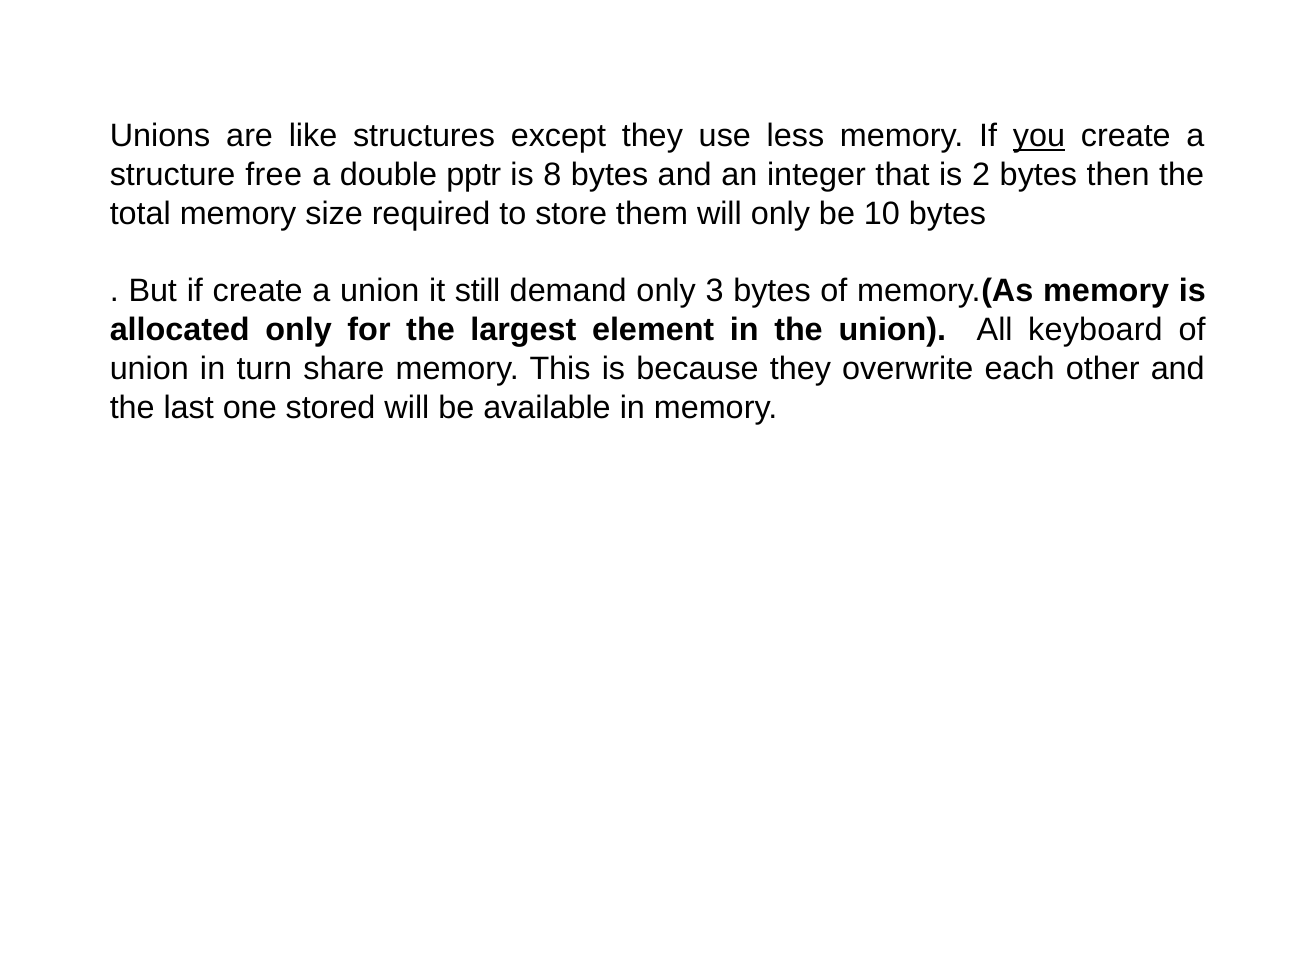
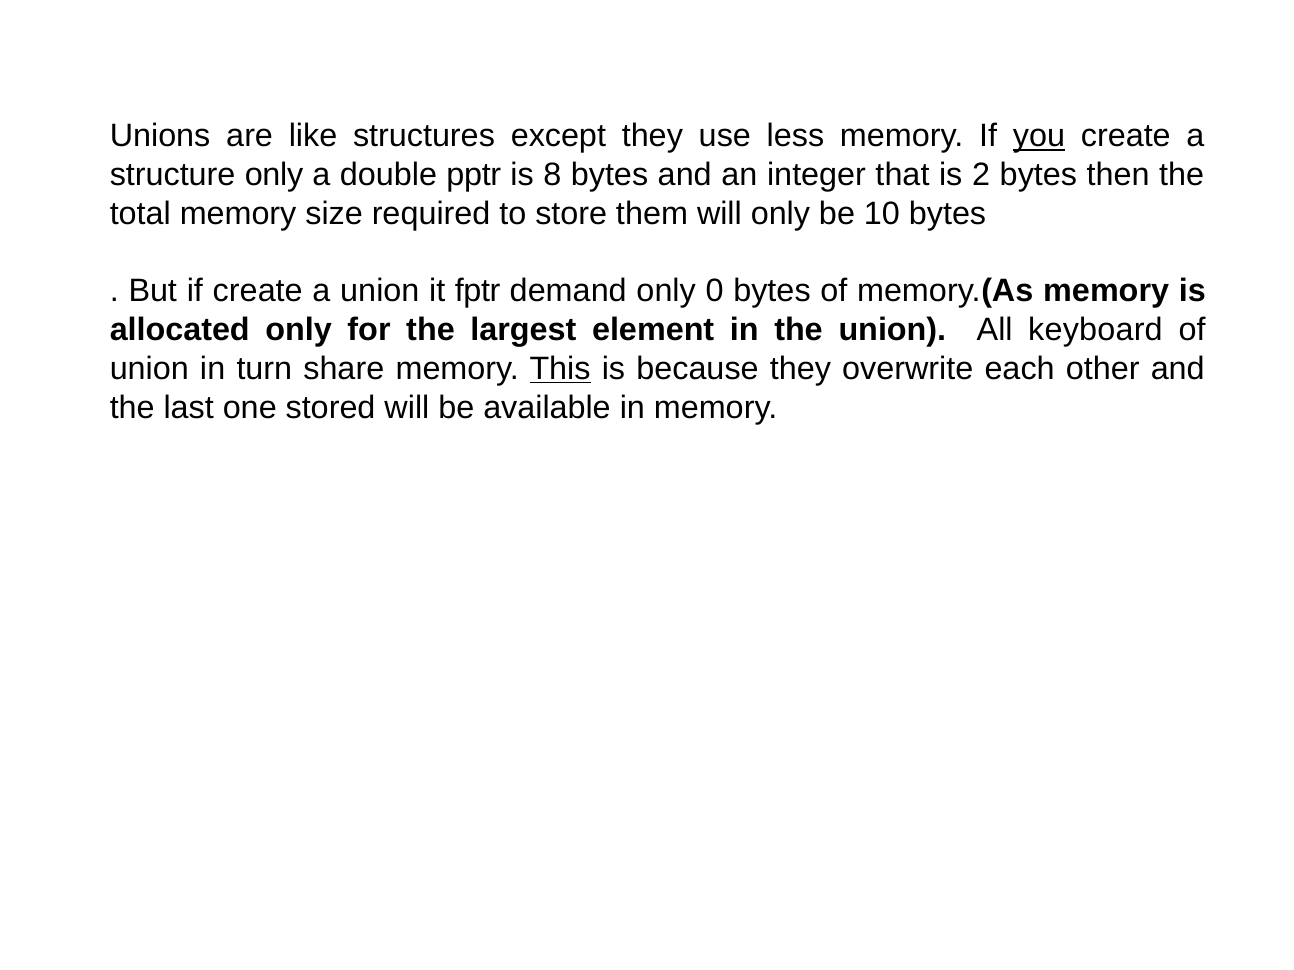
structure free: free -> only (274, 175)
still: still -> fptr (478, 291)
3: 3 -> 0 (715, 291)
This underline: none -> present (560, 369)
